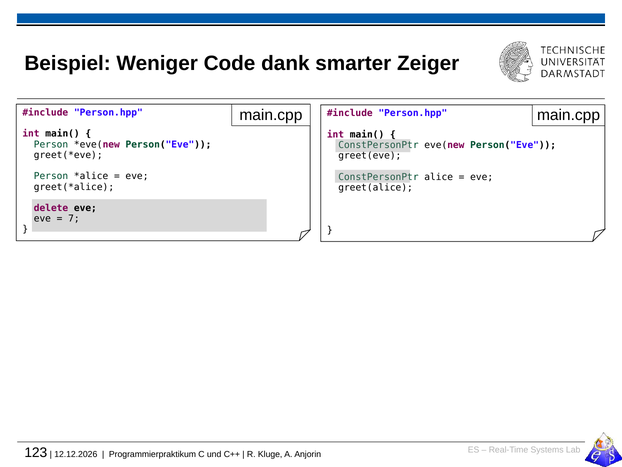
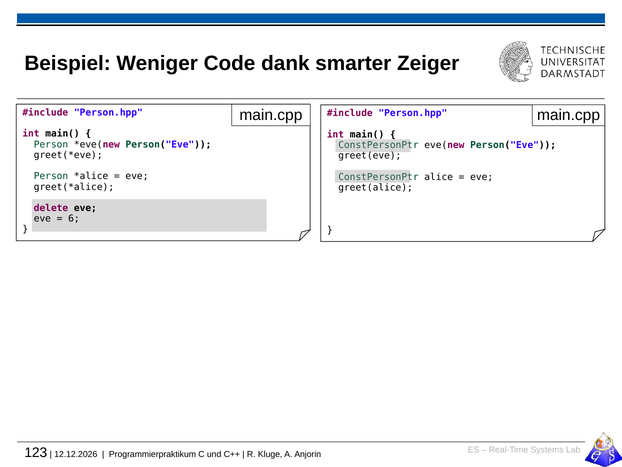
7: 7 -> 6 (74, 219)
